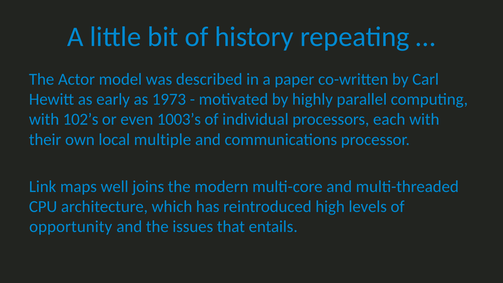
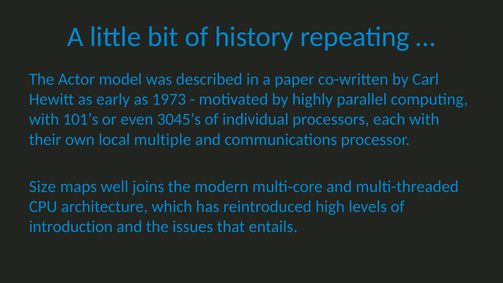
102’s: 102’s -> 101’s (81, 119)
1003’s: 1003’s -> 3045’s (179, 119)
Link: Link -> Size (43, 186)
opportunity: opportunity -> introduction (71, 227)
